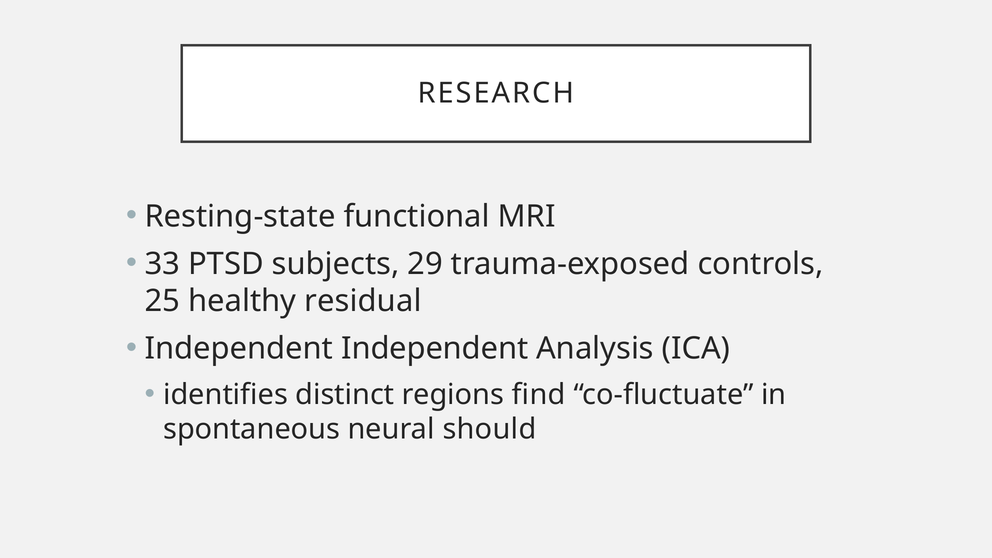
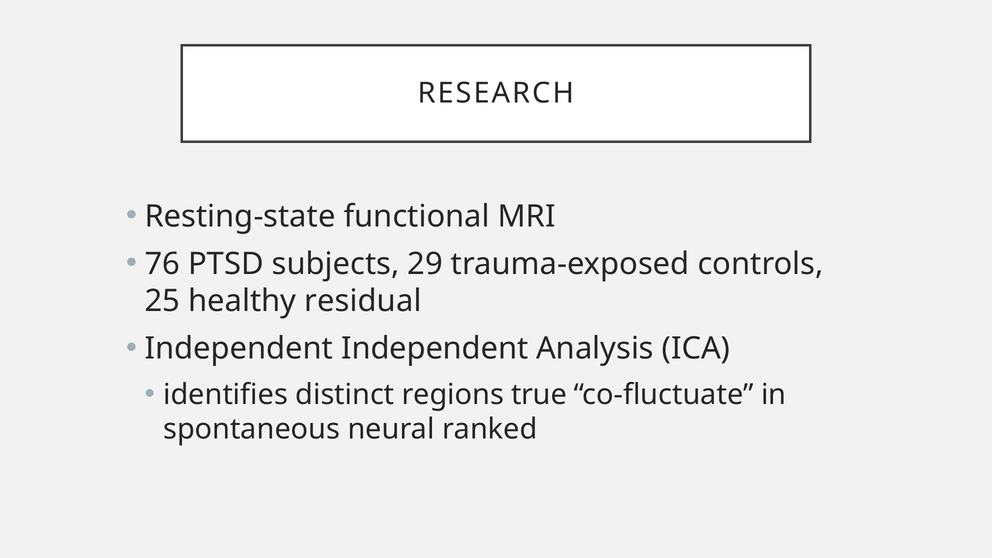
33: 33 -> 76 (162, 264)
find: find -> true (539, 395)
should: should -> ranked (490, 429)
